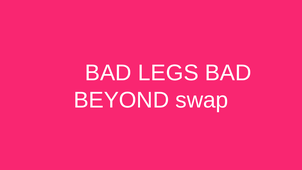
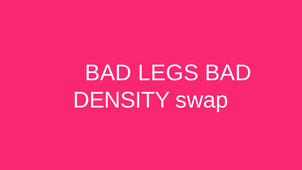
BEYOND: BEYOND -> DENSITY (122, 100)
